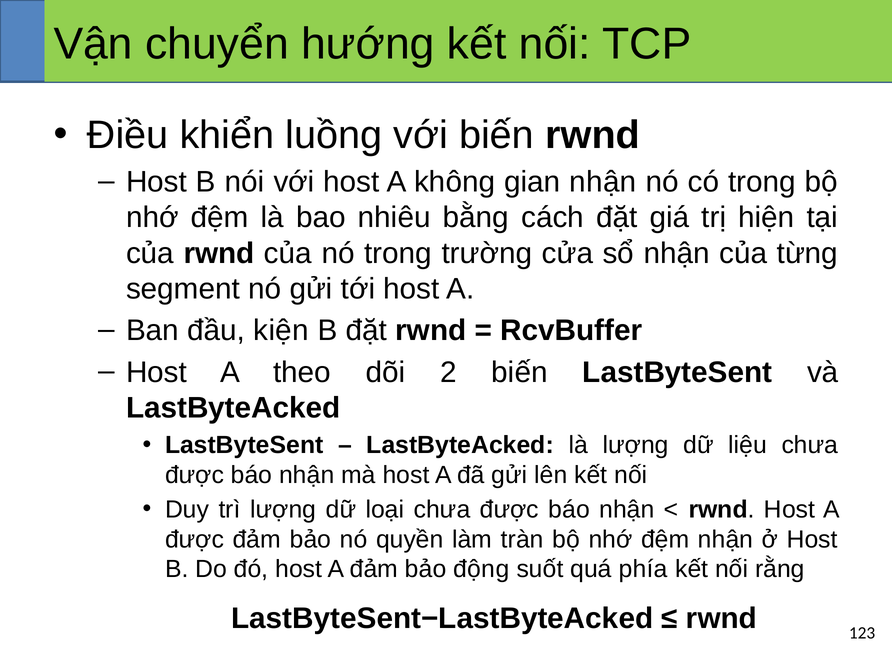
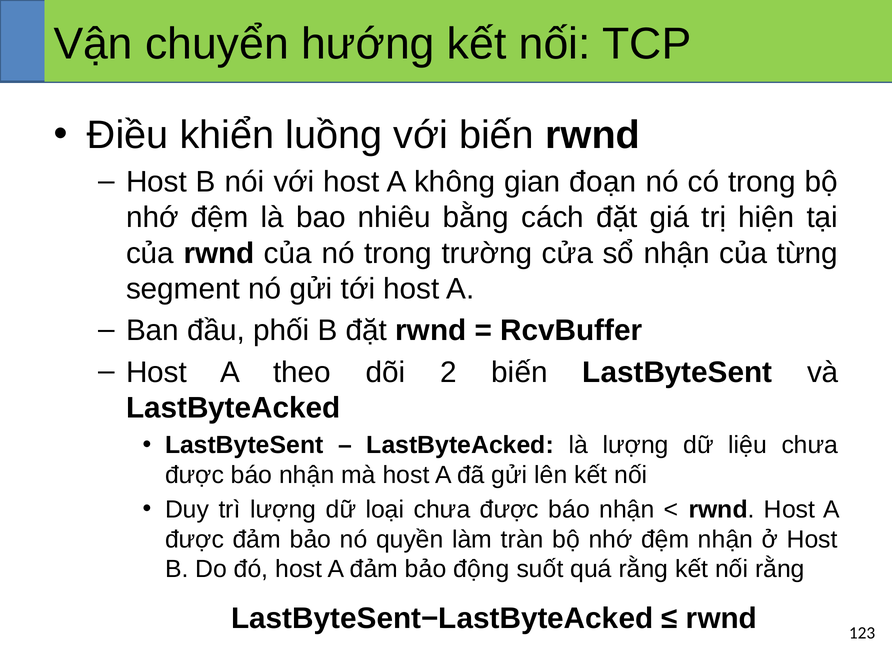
gian nhận: nhận -> đoạn (603, 182)
kiện: kiện -> phối (281, 331)
quá phía: phía -> rằng (643, 569)
